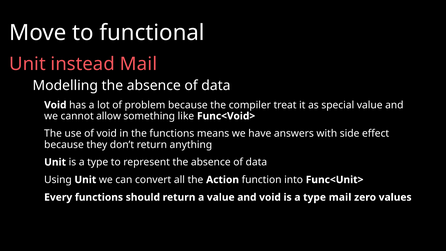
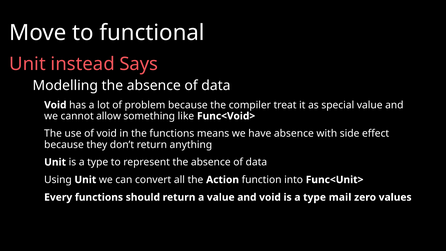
instead Mail: Mail -> Says (139, 64)
have answers: answers -> absence (294, 134)
